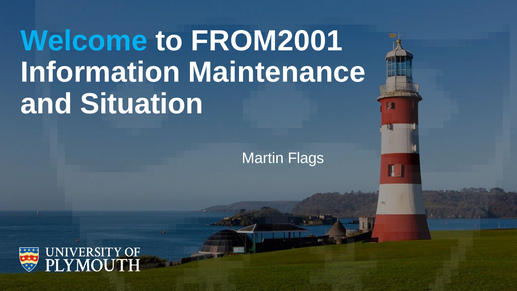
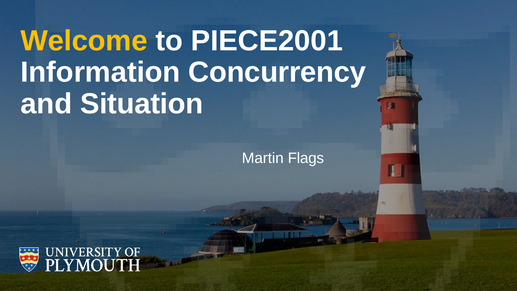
Welcome colour: light blue -> yellow (84, 41)
FROM2001: FROM2001 -> PIECE2001 (267, 41)
Maintenance: Maintenance -> Concurrency (277, 72)
